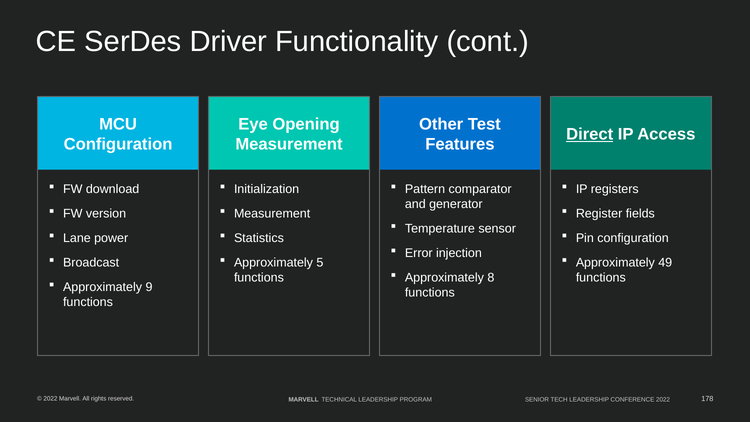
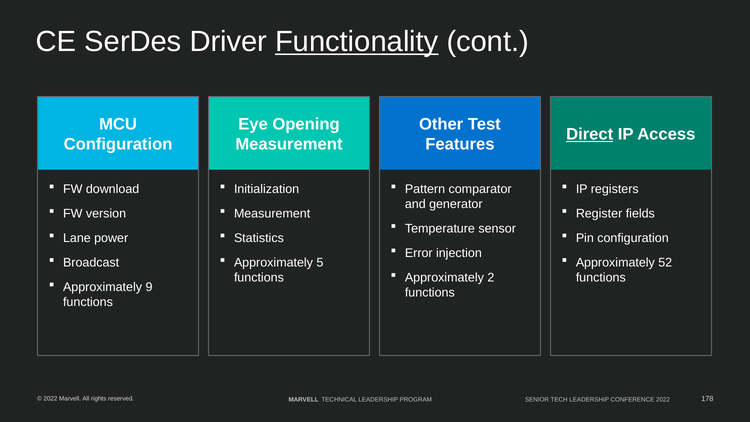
Functionality underline: none -> present (357, 42)
49: 49 -> 52 (665, 262)
8: 8 -> 2 (491, 277)
